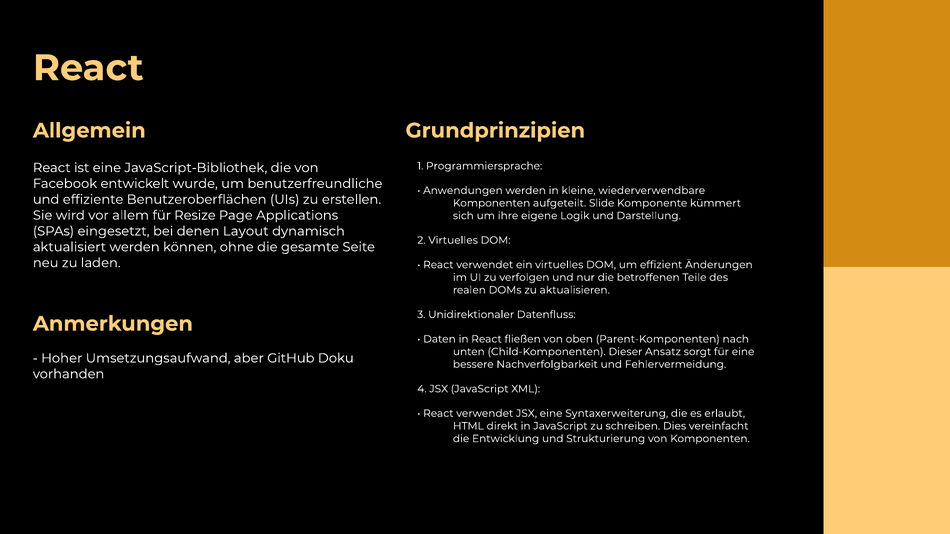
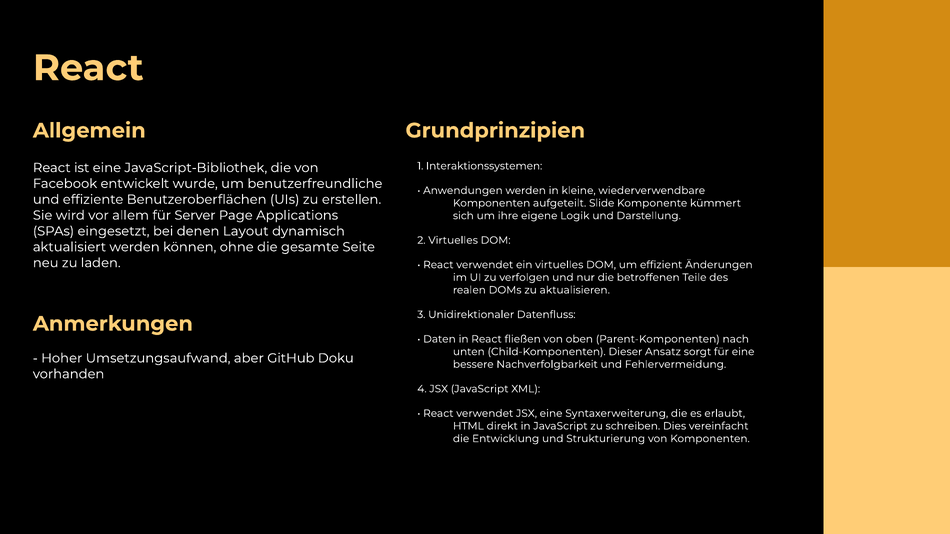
Programmiersprache: Programmiersprache -> Interaktionssystemen (484, 166)
Resize: Resize -> Server (195, 215)
